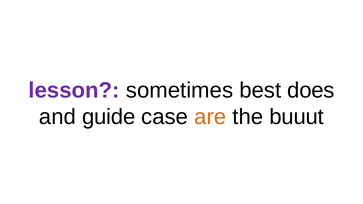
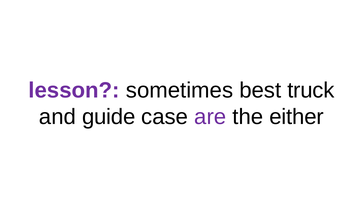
does: does -> truck (311, 90)
are colour: orange -> purple (210, 117)
buuut: buuut -> either (297, 117)
